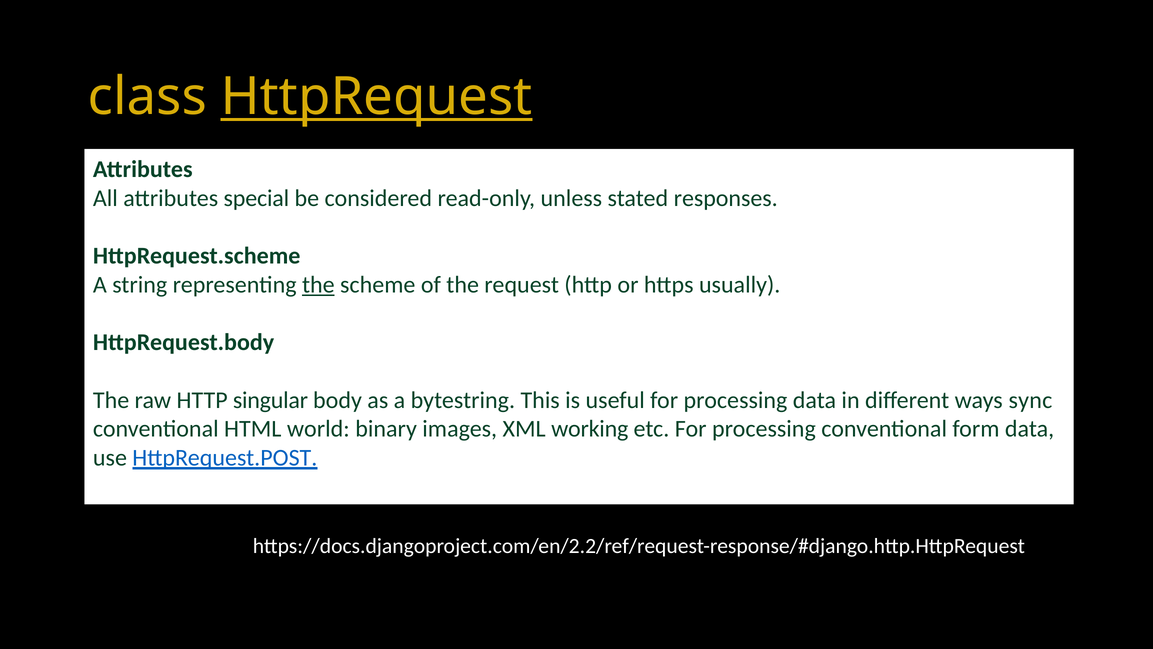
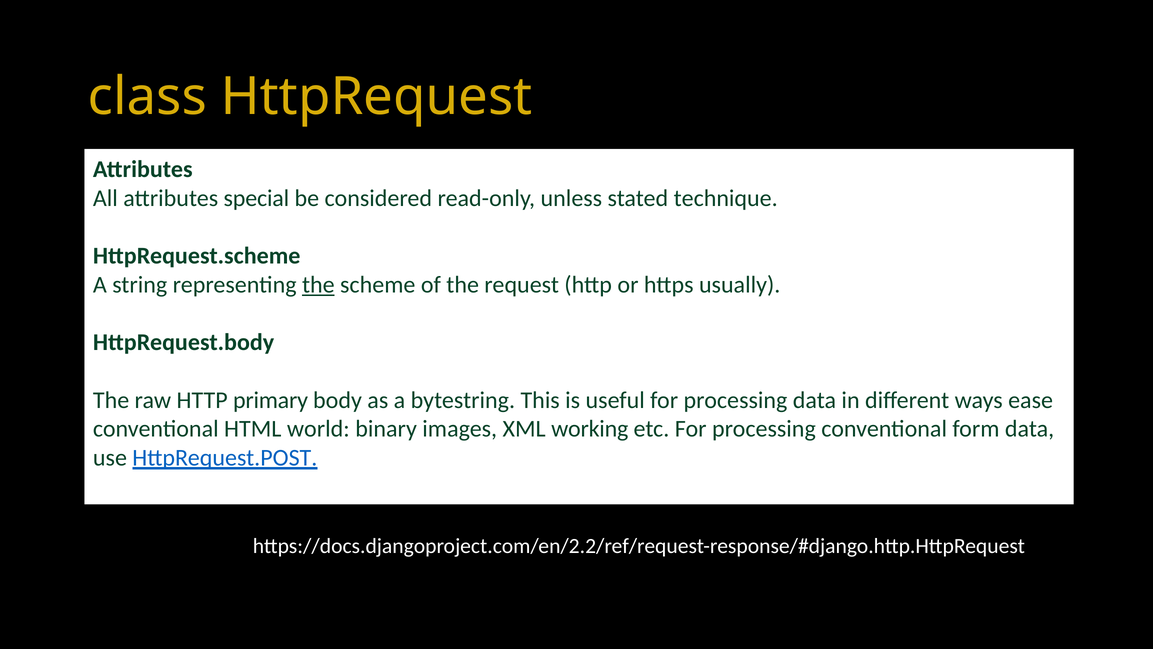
HttpRequest underline: present -> none (377, 97)
responses: responses -> technique (726, 198)
singular: singular -> primary (271, 400)
sync: sync -> ease (1031, 400)
